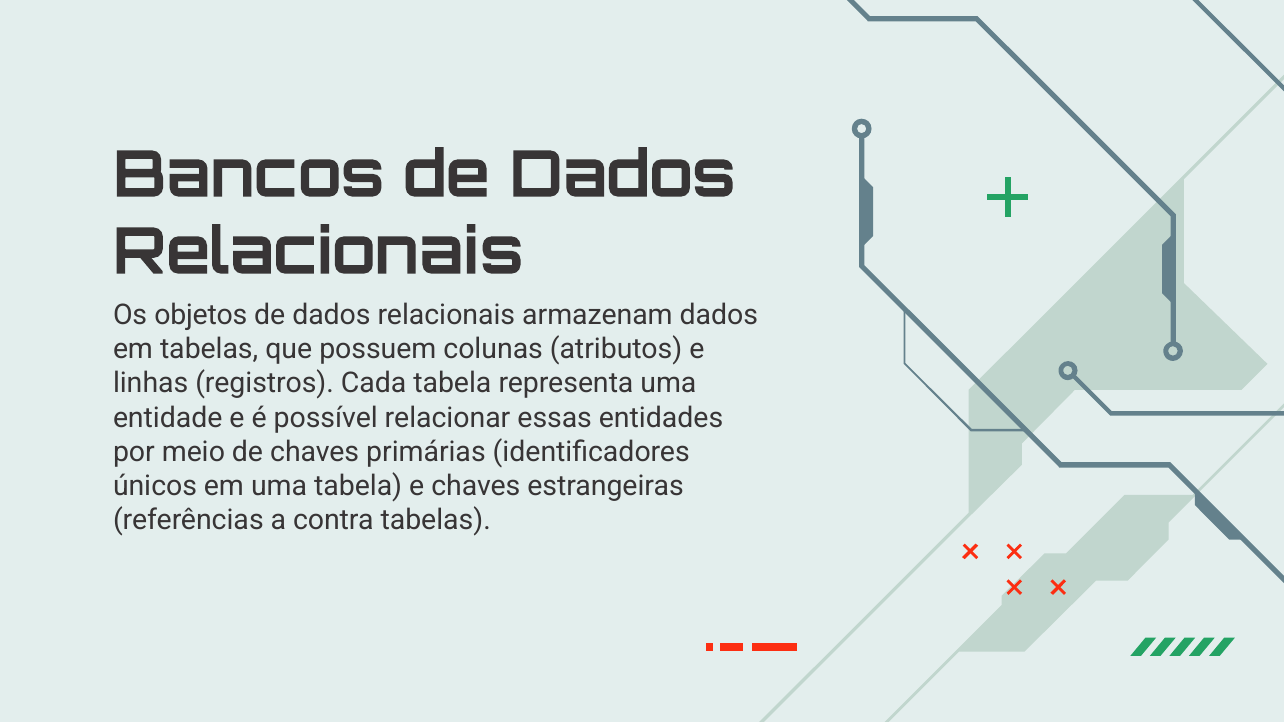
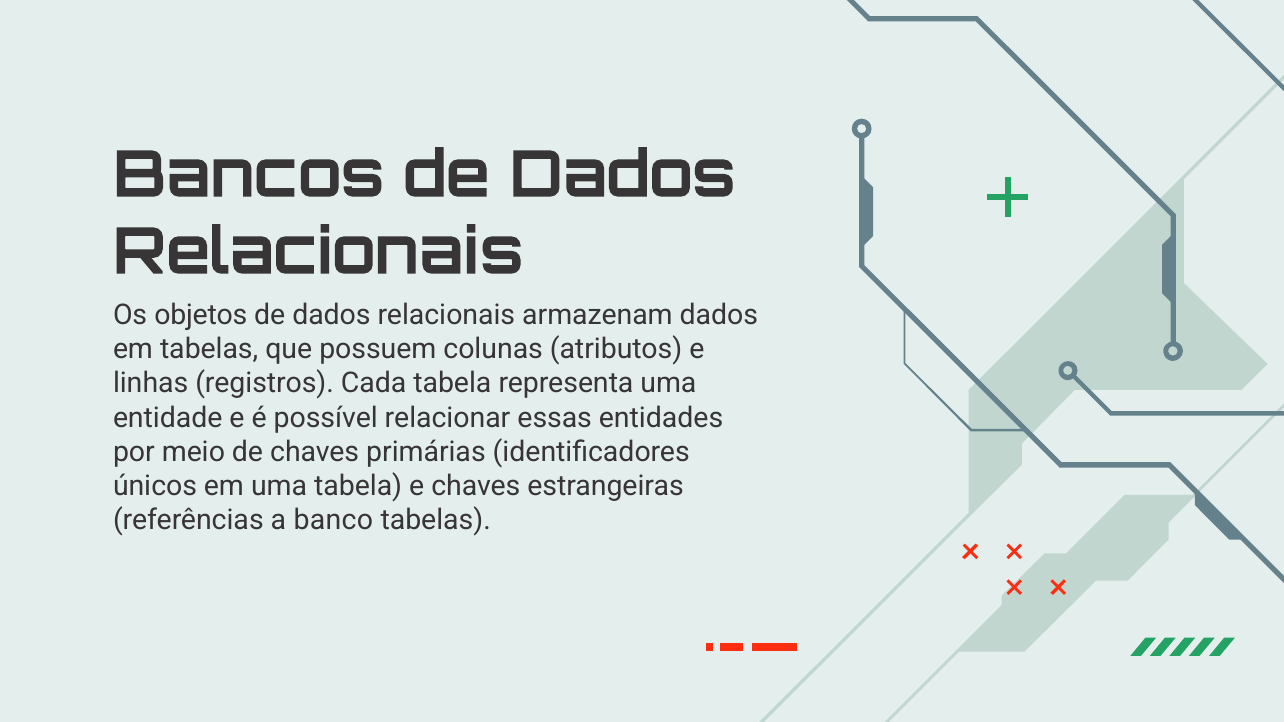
contra: contra -> banco (333, 521)
